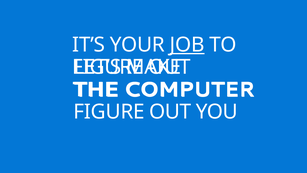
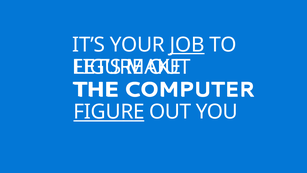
FIGURE underline: none -> present (109, 112)
